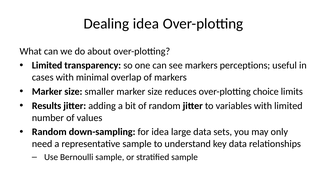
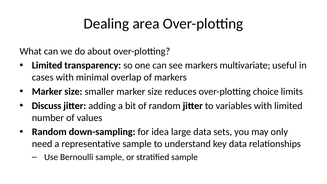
Dealing idea: idea -> area (146, 24)
perceptions: perceptions -> multivariate (245, 65)
Results: Results -> Discuss (47, 106)
